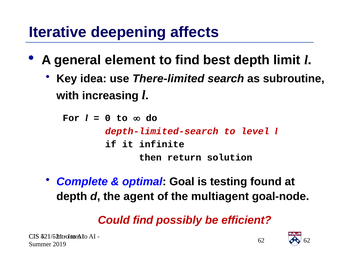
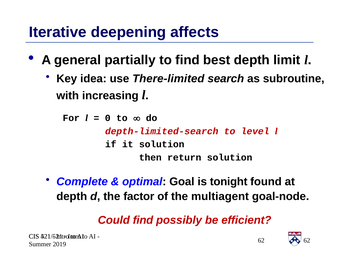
element: element -> partially (130, 60)
it infinite: infinite -> solution (162, 145)
testing: testing -> tonight (229, 182)
agent: agent -> factor (139, 197)
